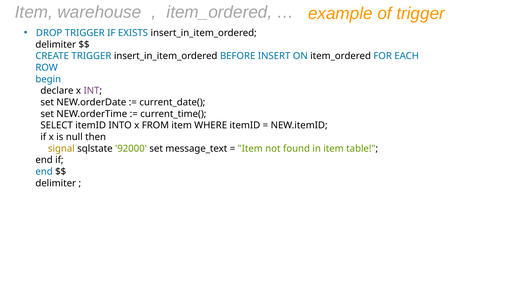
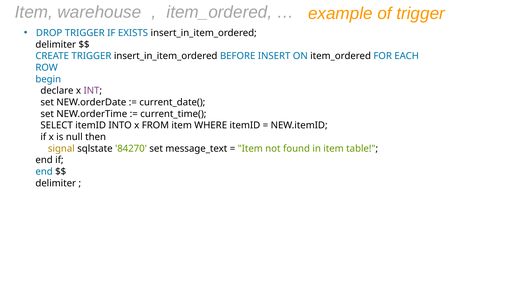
92000: 92000 -> 84270 (131, 148)
